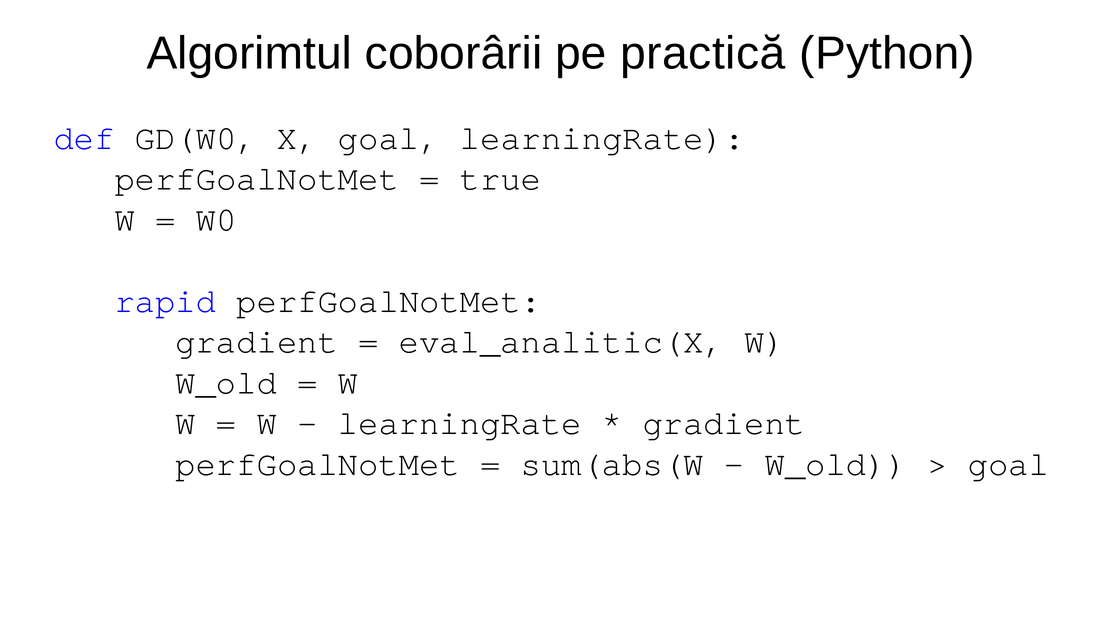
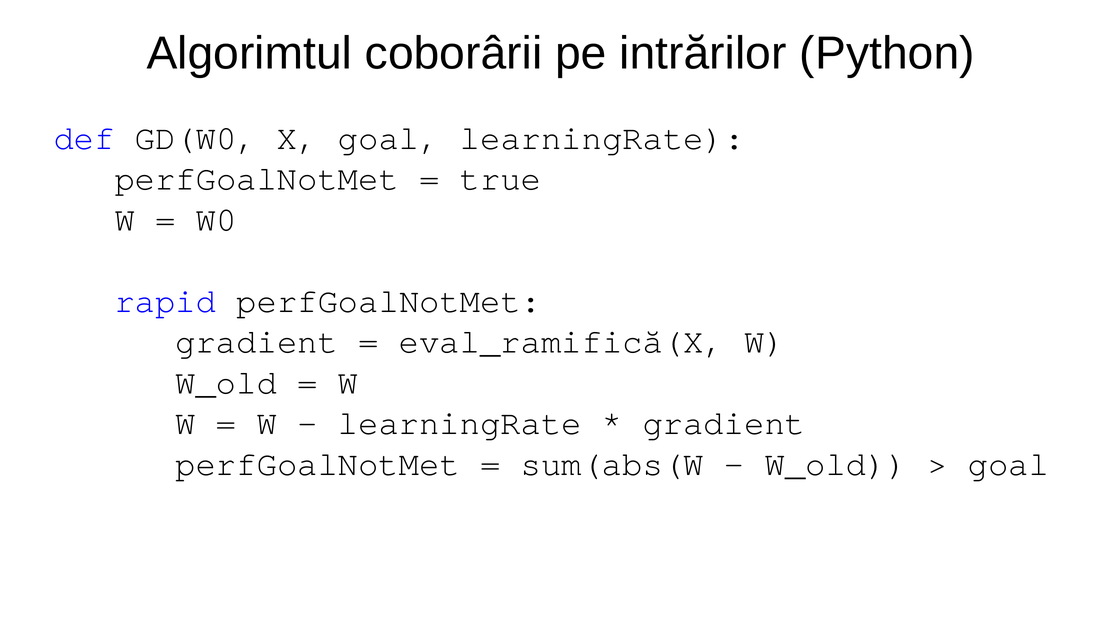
practică: practică -> intrărilor (703, 53)
eval_analitic(X: eval_analitic(X -> eval_ramifică(X (561, 342)
